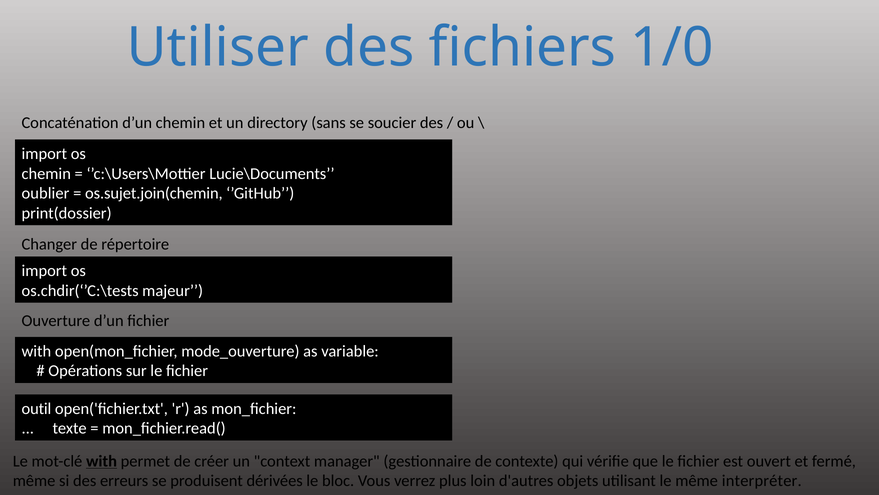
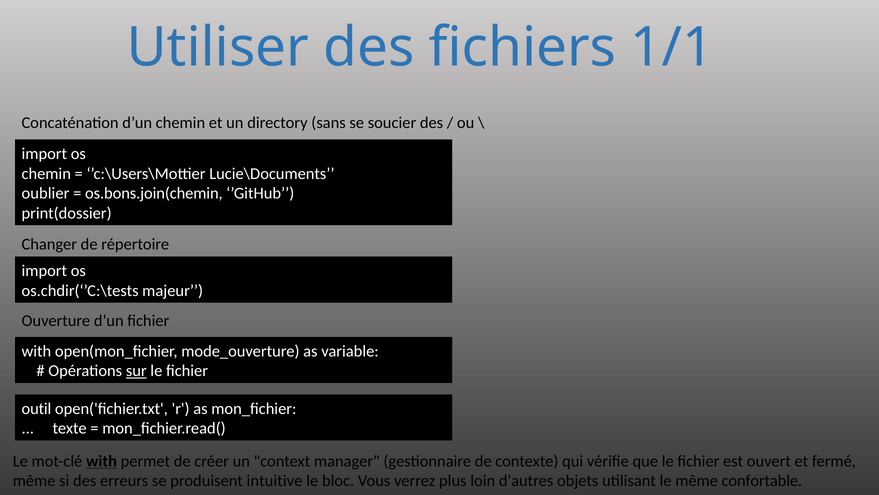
1/0: 1/0 -> 1/1 (672, 47)
os.sujet.join(chemin: os.sujet.join(chemin -> os.bons.join(chemin (154, 193)
sur underline: none -> present (136, 371)
dérivées: dérivées -> intuitive (275, 480)
interpréter: interpréter -> confortable (762, 480)
